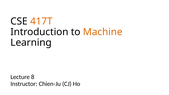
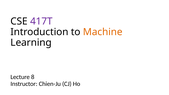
417T colour: orange -> purple (41, 21)
